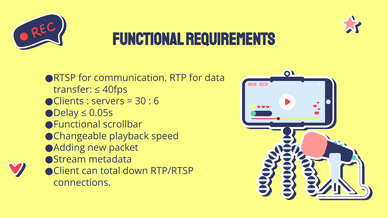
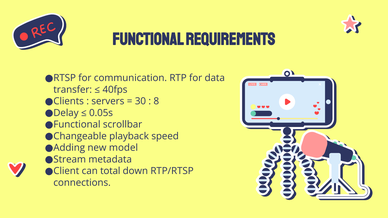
6: 6 -> 8 (156, 101)
packet: packet -> model (123, 148)
